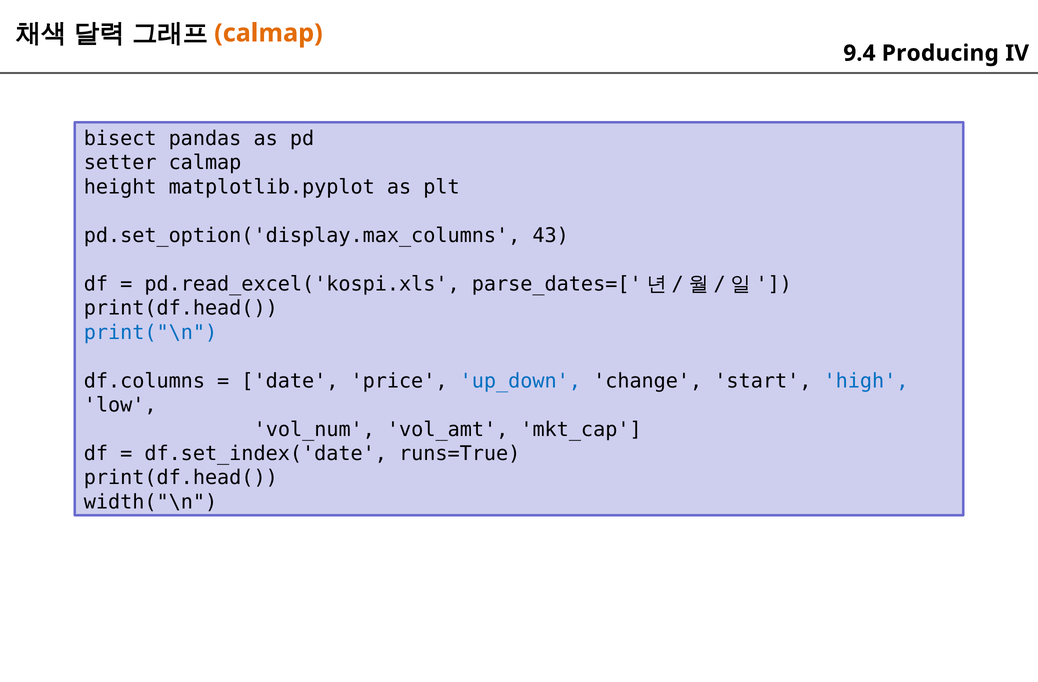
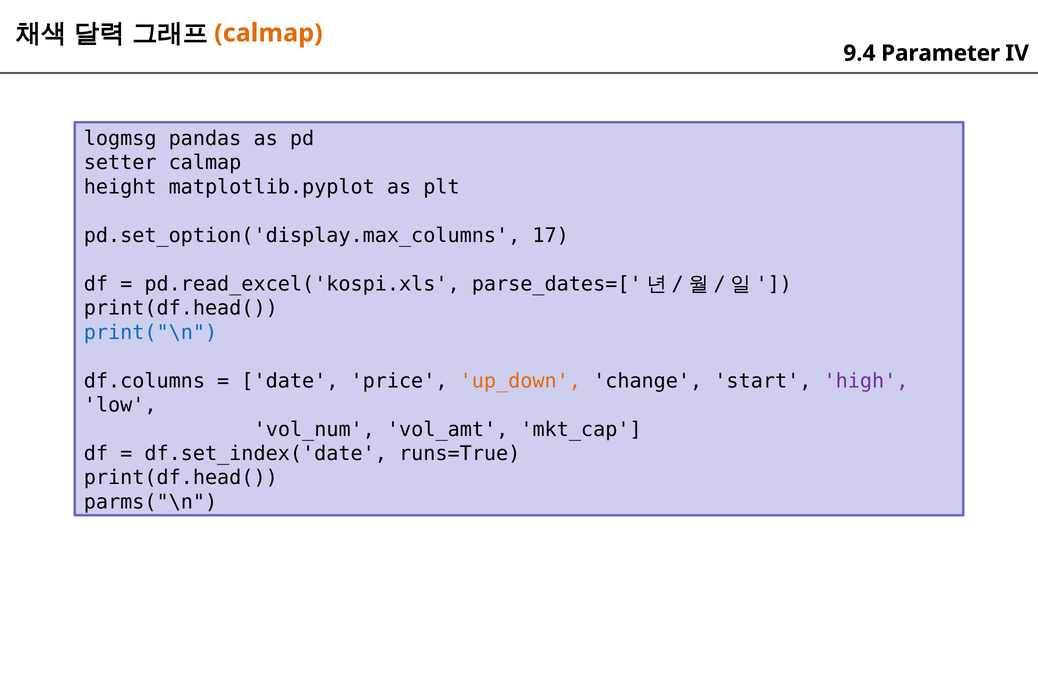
Producing: Producing -> Parameter (941, 53)
bisect: bisect -> logmsg (120, 138)
43: 43 -> 17 (551, 235)
up_down colour: blue -> orange (520, 381)
high colour: blue -> purple (866, 381)
width("\n: width("\n -> parms("\n (151, 502)
